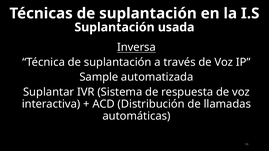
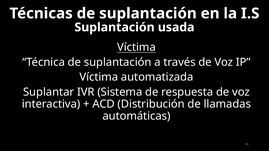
Inversa: Inversa -> Víctima (136, 47)
Sample: Sample -> Víctima (99, 77)
